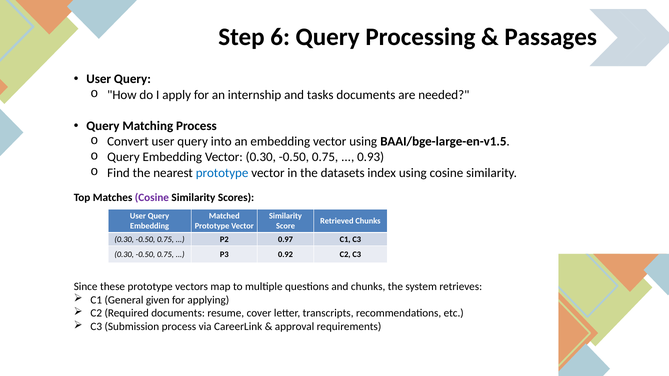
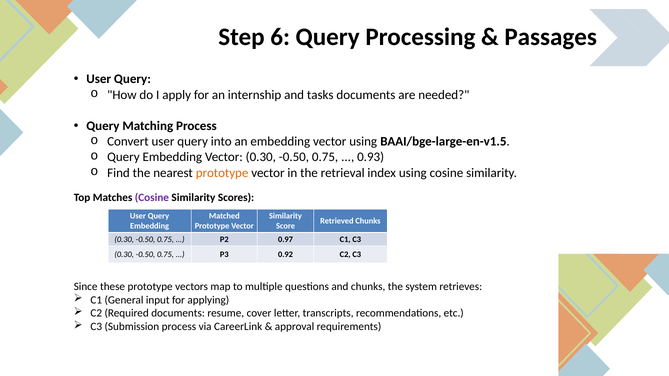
prototype colour: blue -> orange (222, 173)
datasets: datasets -> retrieval (343, 173)
given: given -> input (158, 300)
